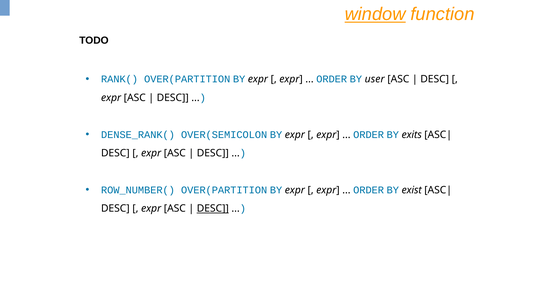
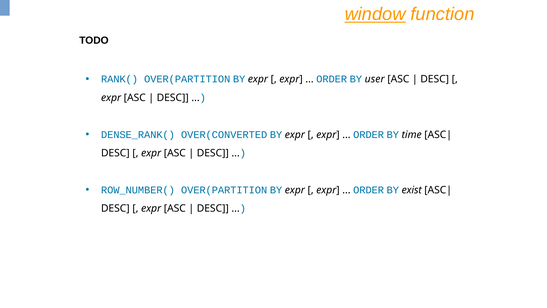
OVER(SEMICOLON: OVER(SEMICOLON -> OVER(CONVERTED (224, 135)
exits: exits -> time (412, 135)
DESC underline: present -> none (213, 208)
